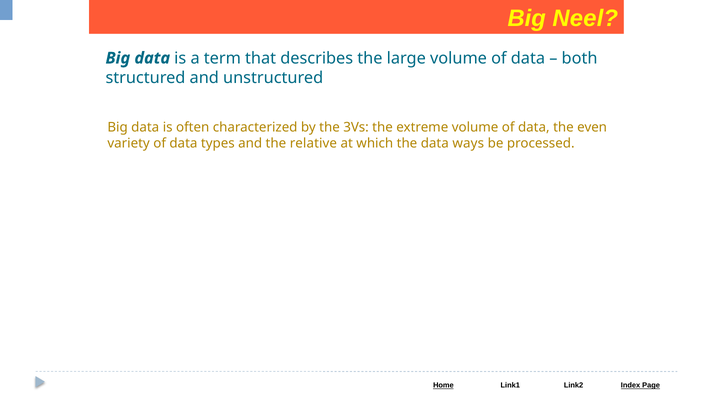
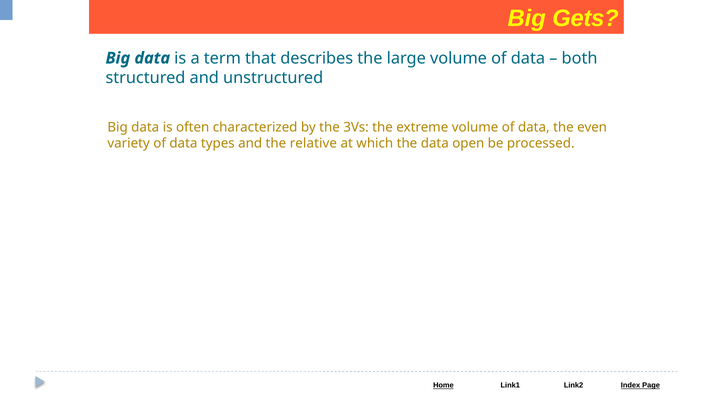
Neel: Neel -> Gets (586, 19)
ways: ways -> open (468, 143)
